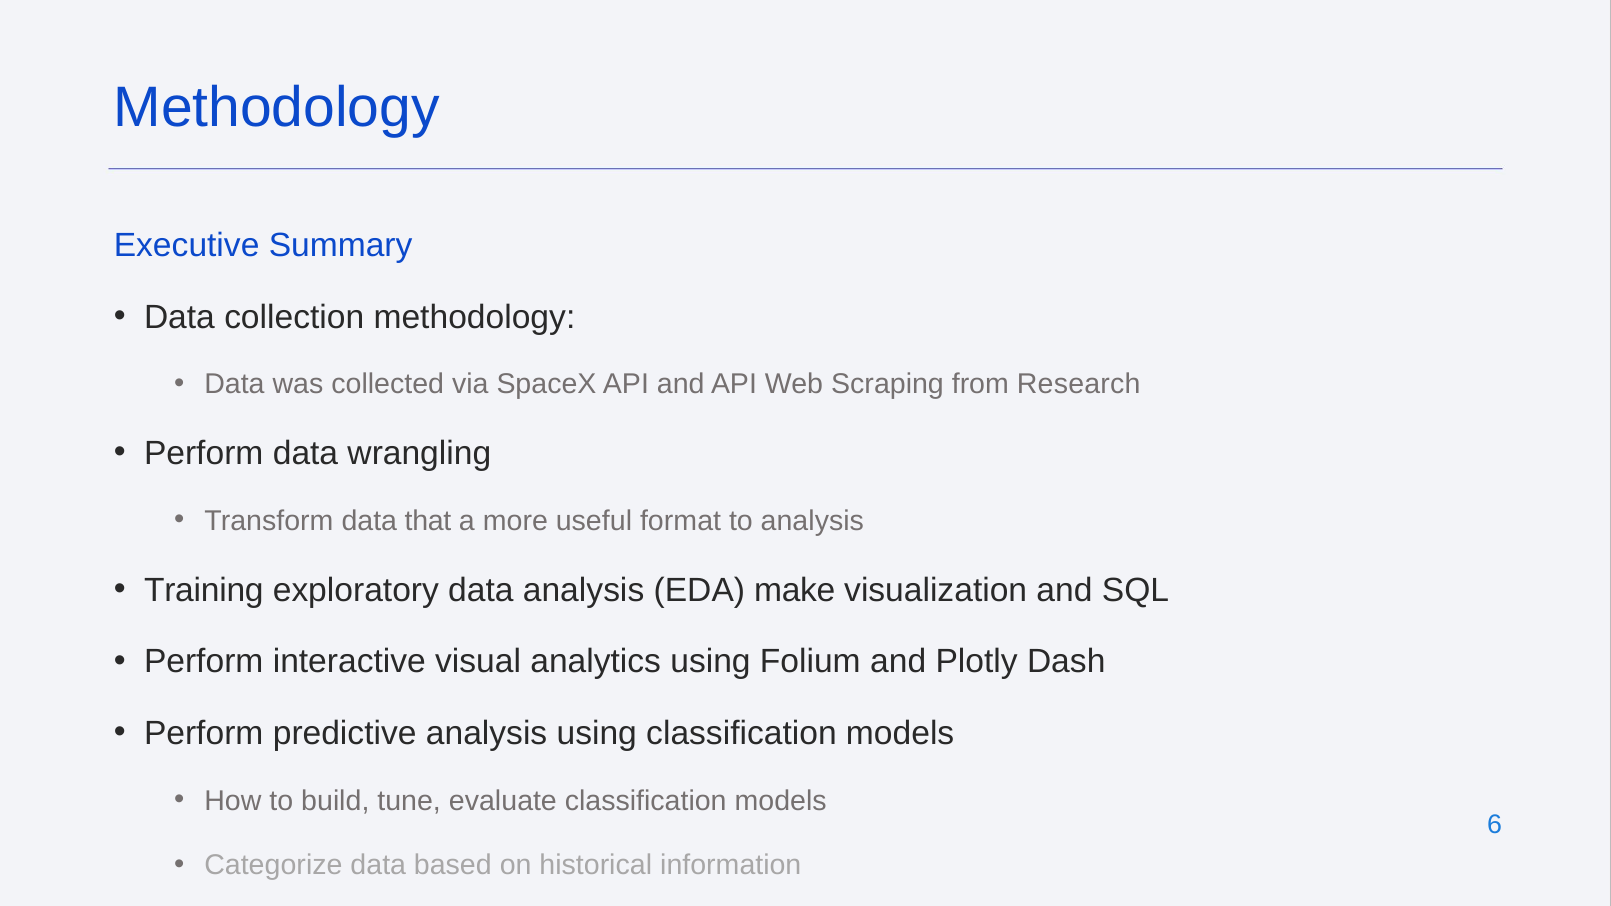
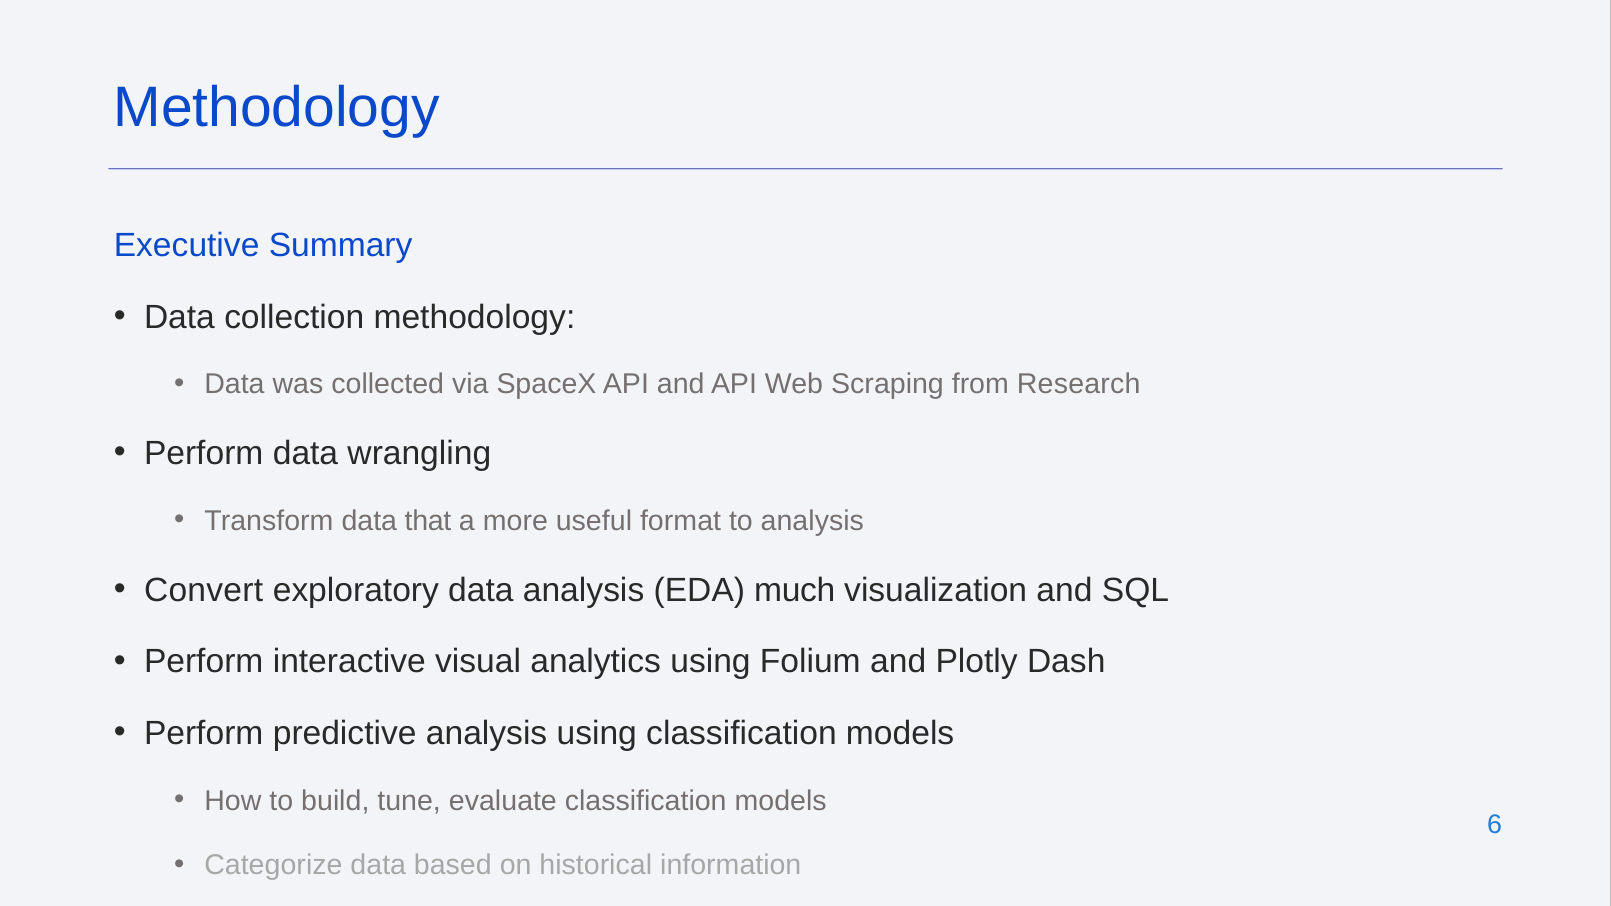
Training: Training -> Convert (204, 590)
make: make -> much (795, 590)
